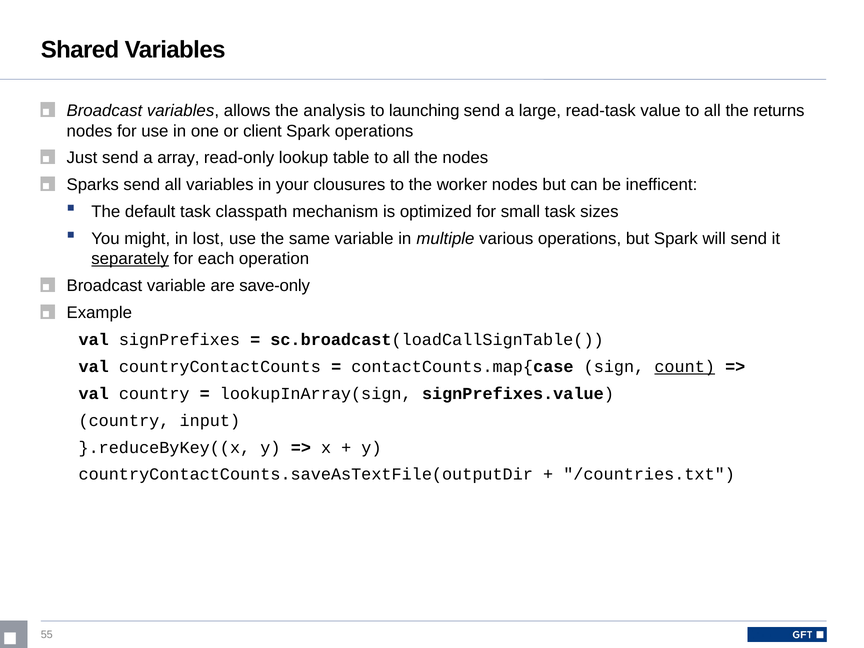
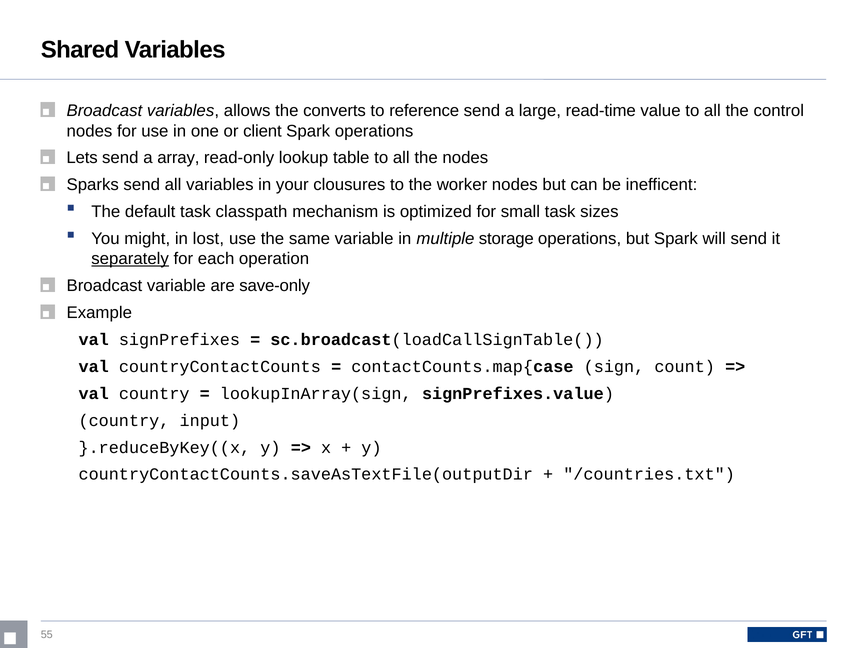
analysis: analysis -> converts (335, 111)
launching: launching -> reference (424, 111)
read-task: read-task -> read-time (601, 111)
returns: returns -> control (779, 111)
Just: Just -> Lets (82, 158)
various: various -> storage (506, 239)
count underline: present -> none (685, 367)
